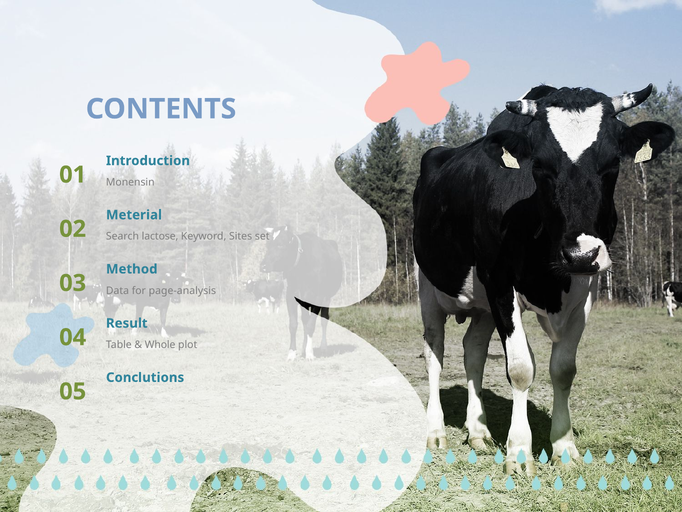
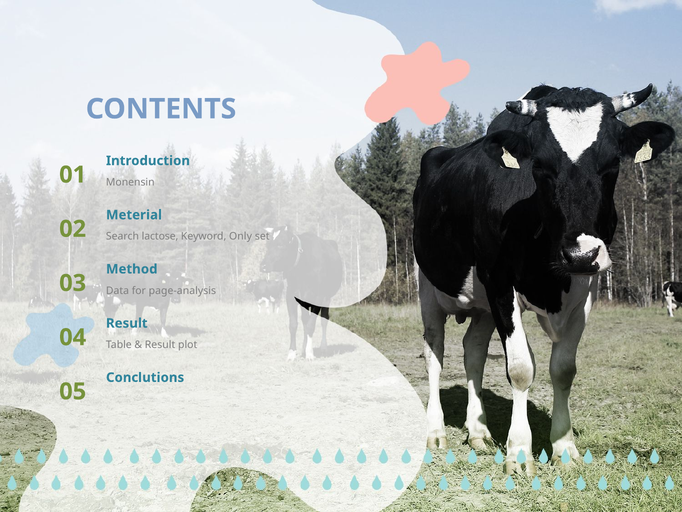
Sites: Sites -> Only (241, 236)
Whole: Whole -> Result (160, 344)
